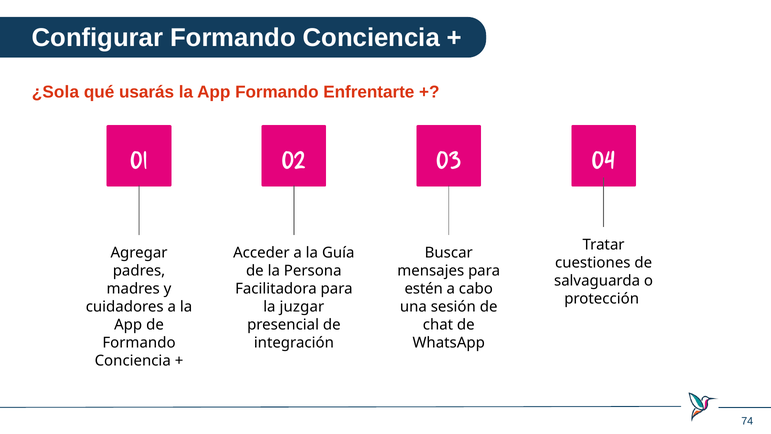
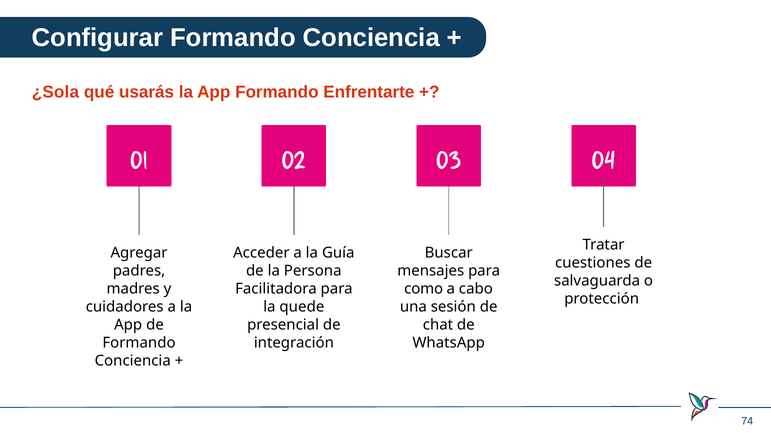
estén: estén -> como (424, 289)
juzgar: juzgar -> quede (302, 307)
